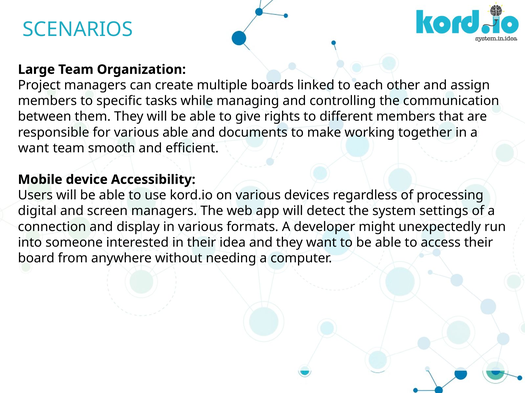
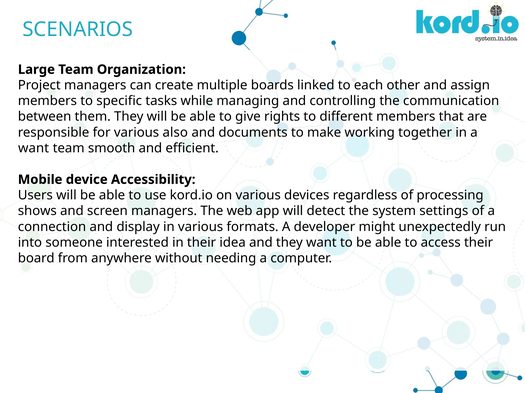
various able: able -> also (175, 133)
digital: digital -> shows (37, 211)
